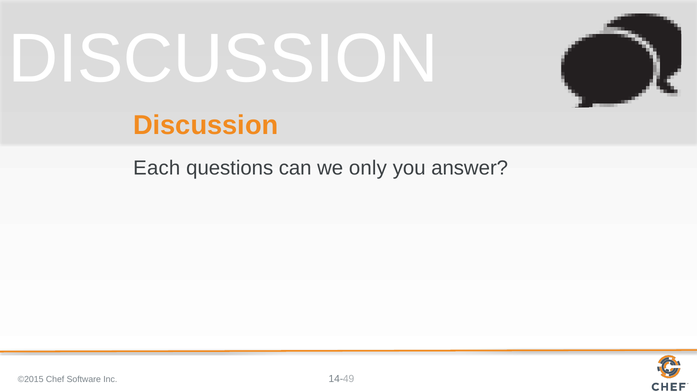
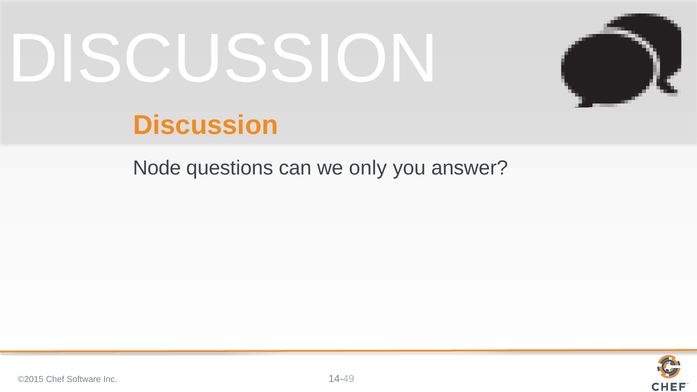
Each: Each -> Node (157, 168)
